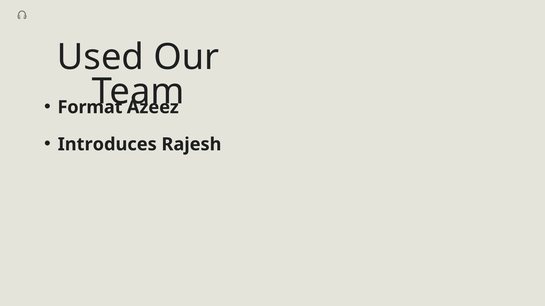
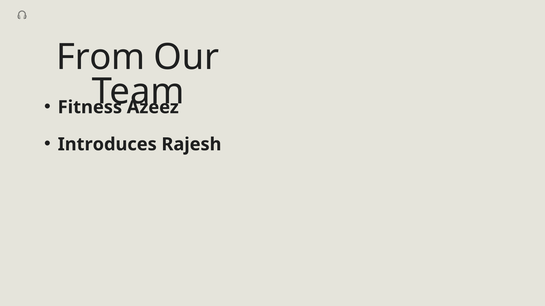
Used: Used -> From (101, 57)
Format: Format -> Fitness (90, 107)
